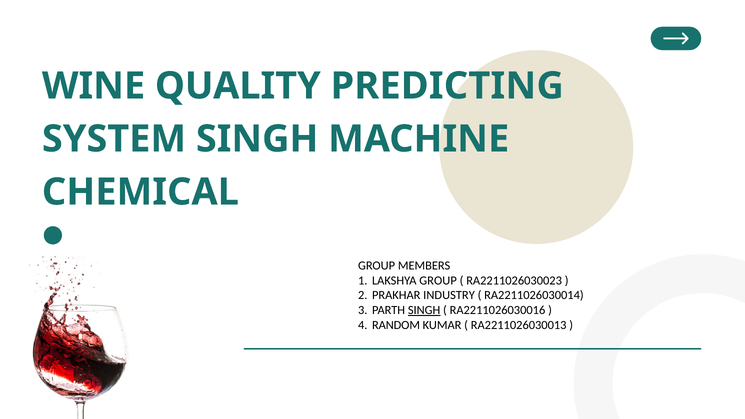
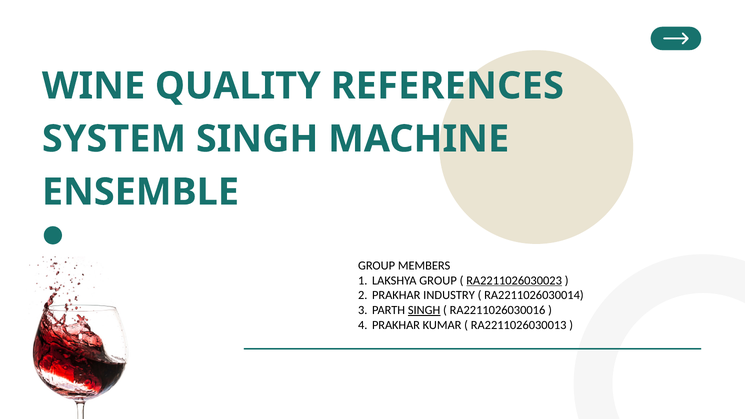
PREDICTING: PREDICTING -> REFERENCES (447, 86)
CHEMICAL: CHEMICAL -> ENSEMBLE (140, 192)
RA2211026030023 underline: none -> present (514, 280)
RANDOM: RANDOM -> PRAKHAR (396, 325)
